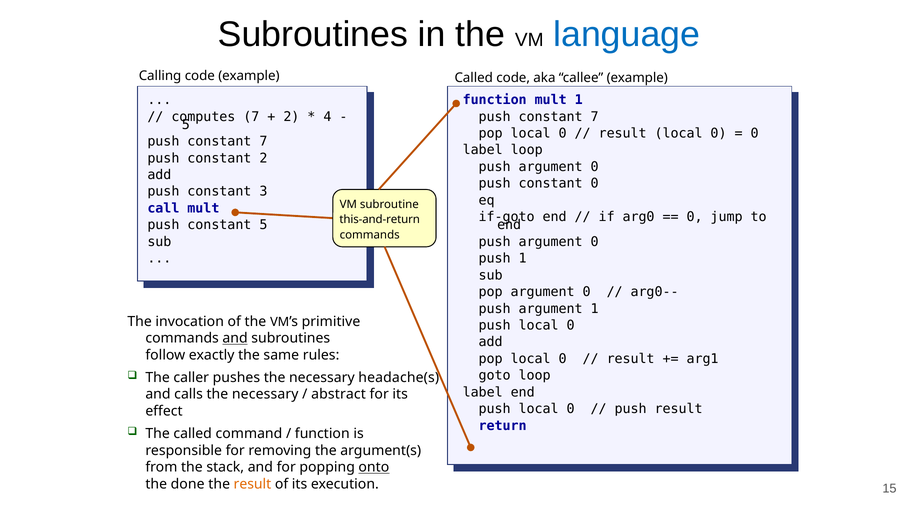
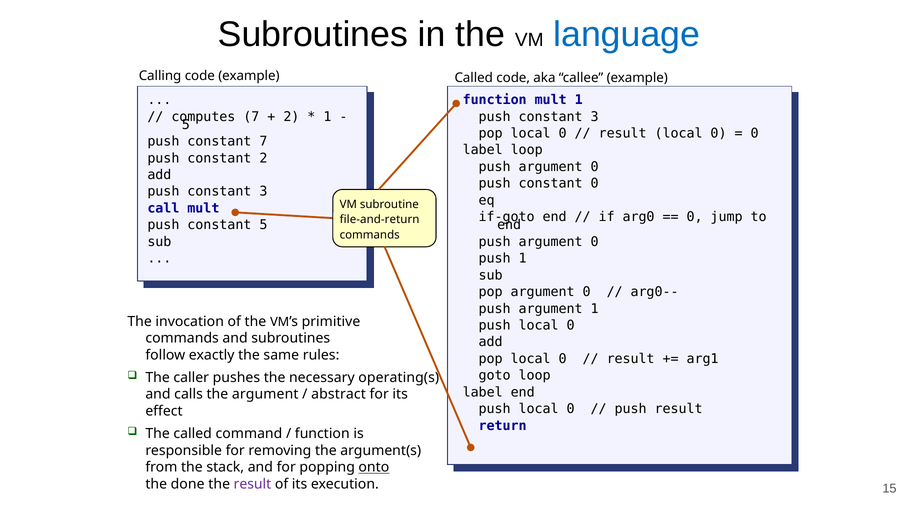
4: 4 -> 1 (327, 117)
7: 7 -> 3 (595, 117)
this-and-return: this-and-return -> file-and-return (380, 220)
and underline: present -> none (235, 339)
headache(s: headache(s -> operating(s (399, 378)
calls the necessary: necessary -> argument (265, 395)
result colour: orange -> purple (252, 484)
